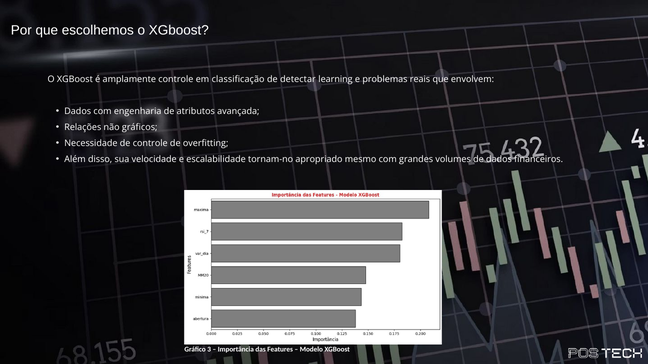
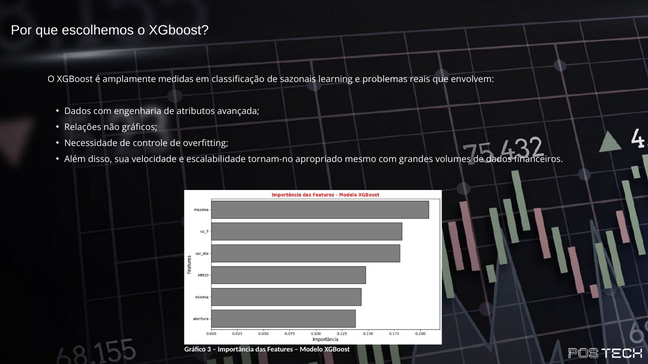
amplamente controle: controle -> medidas (176, 79)
detectar: detectar -> sazonais (298, 79)
